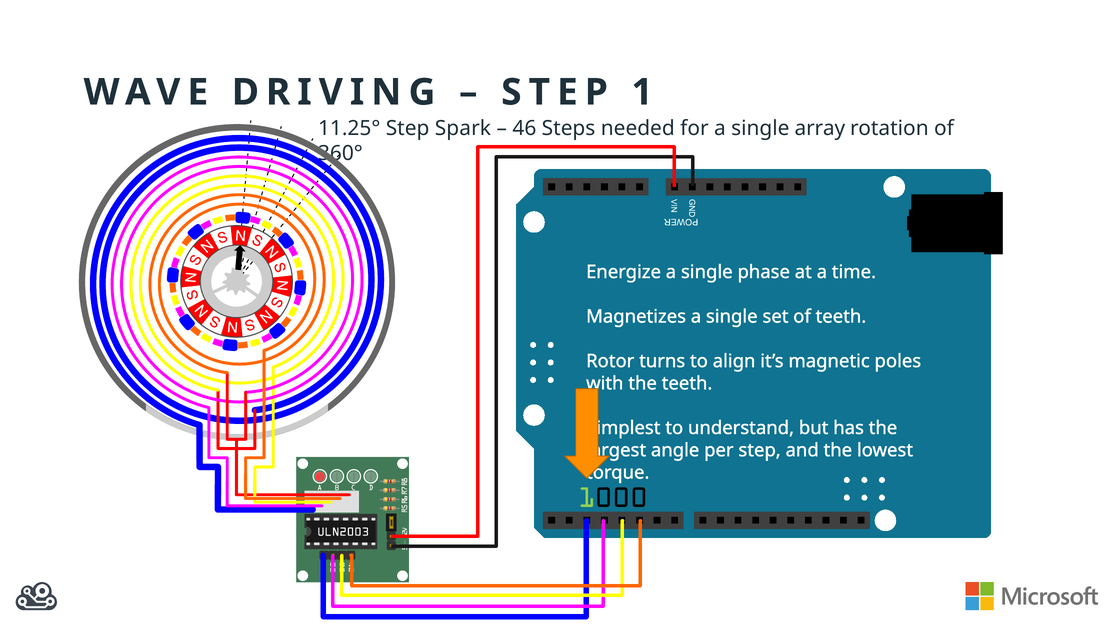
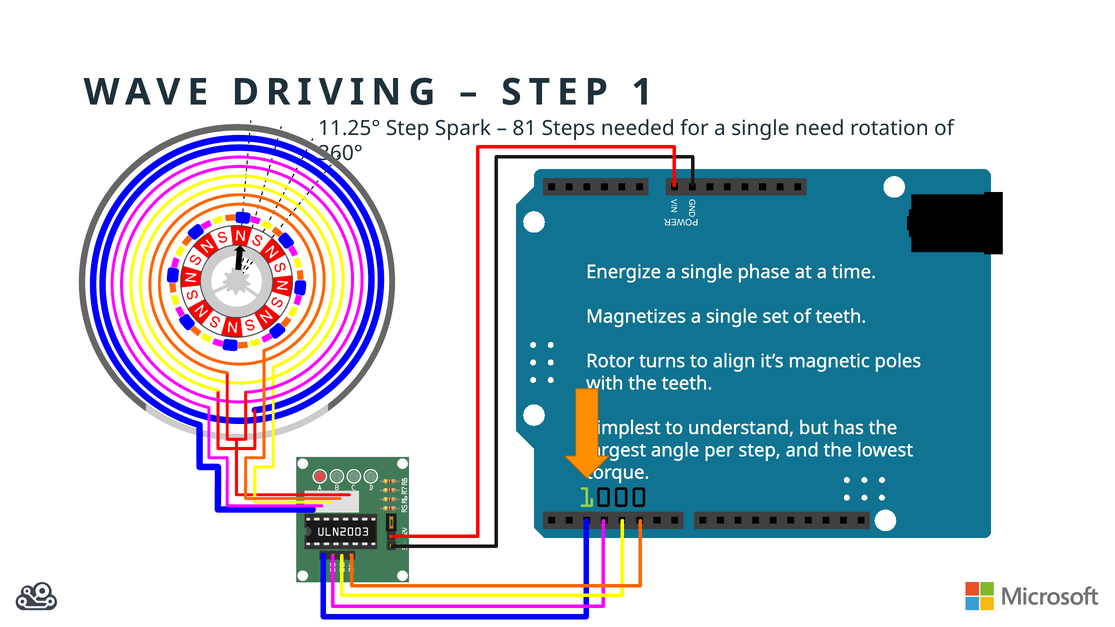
46: 46 -> 81 (524, 128)
array: array -> need (820, 128)
